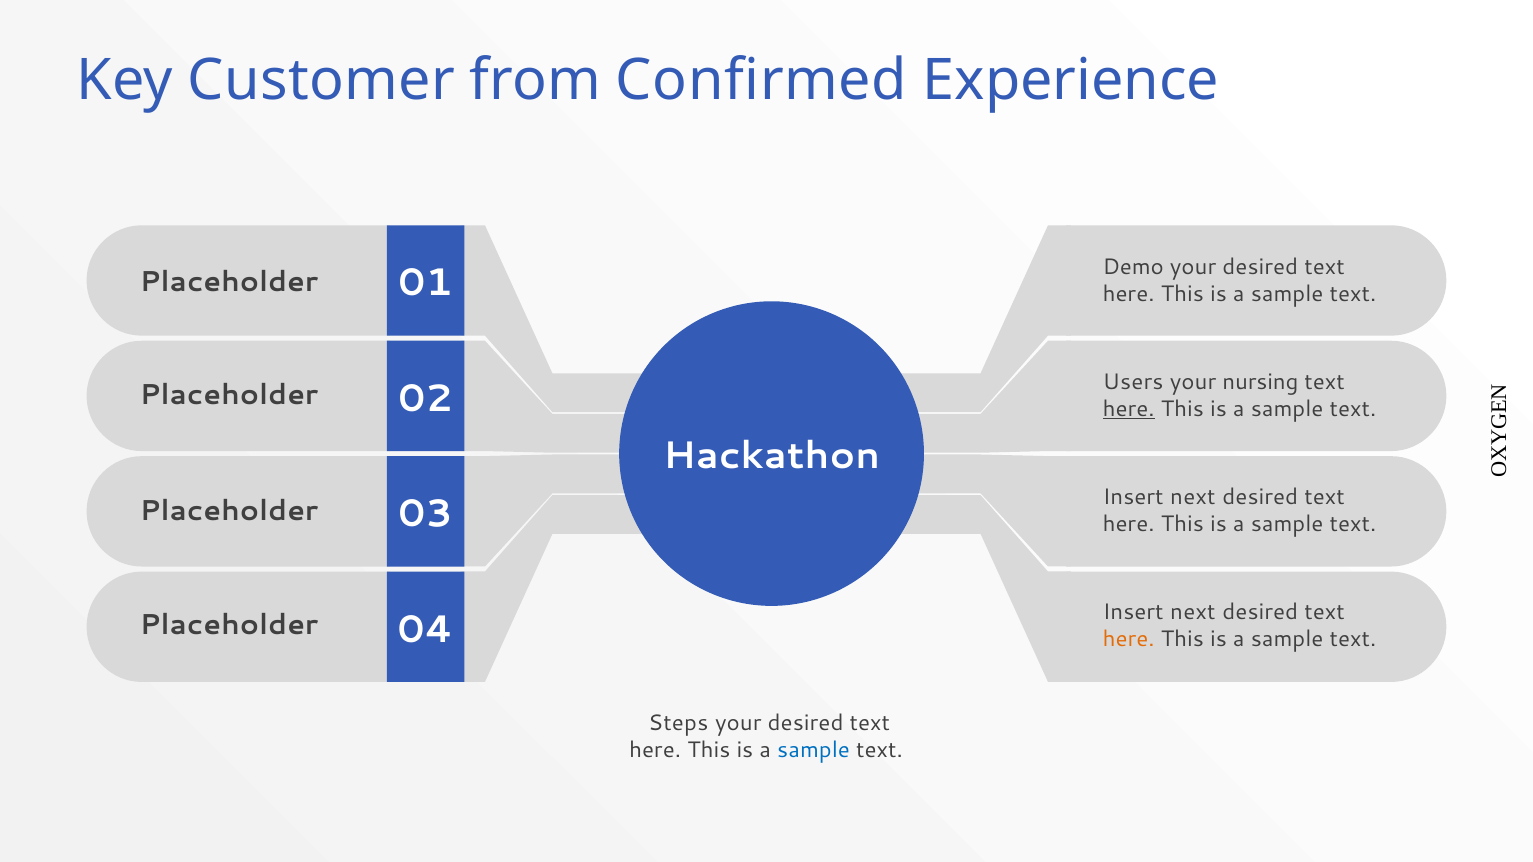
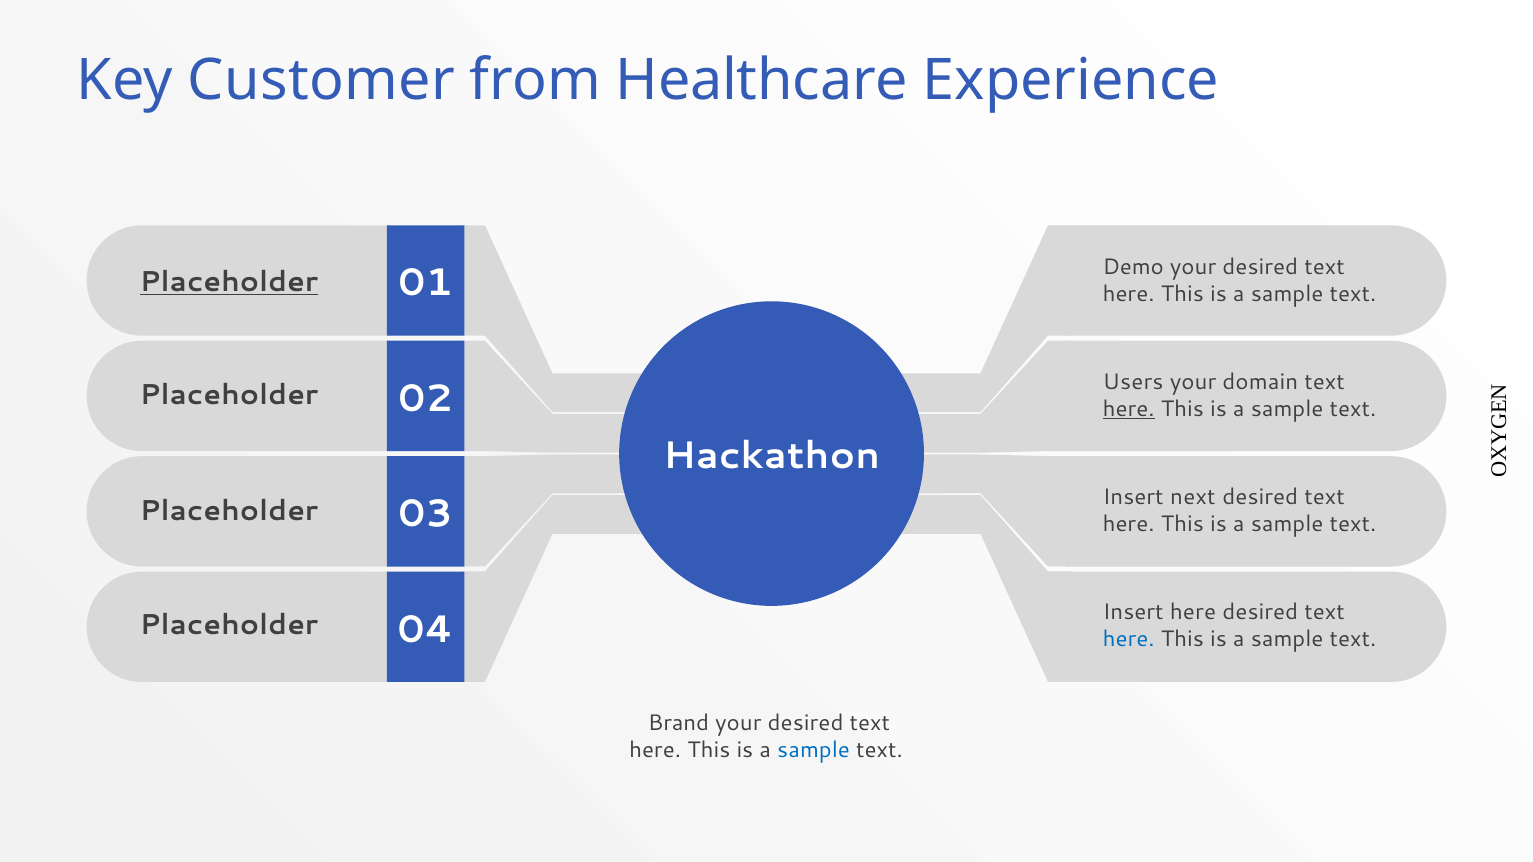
Confirmed: Confirmed -> Healthcare (762, 81)
Placeholder underline: none -> present (229, 282)
nursing: nursing -> domain (1260, 383)
next: next -> here (1193, 613)
here colour: orange -> blue (1129, 639)
Steps: Steps -> Brand (678, 724)
